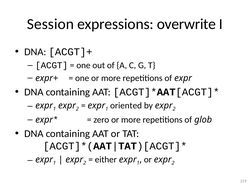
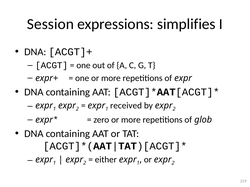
overwrite: overwrite -> simplifies (186, 24)
oriented: oriented -> received (126, 106)
